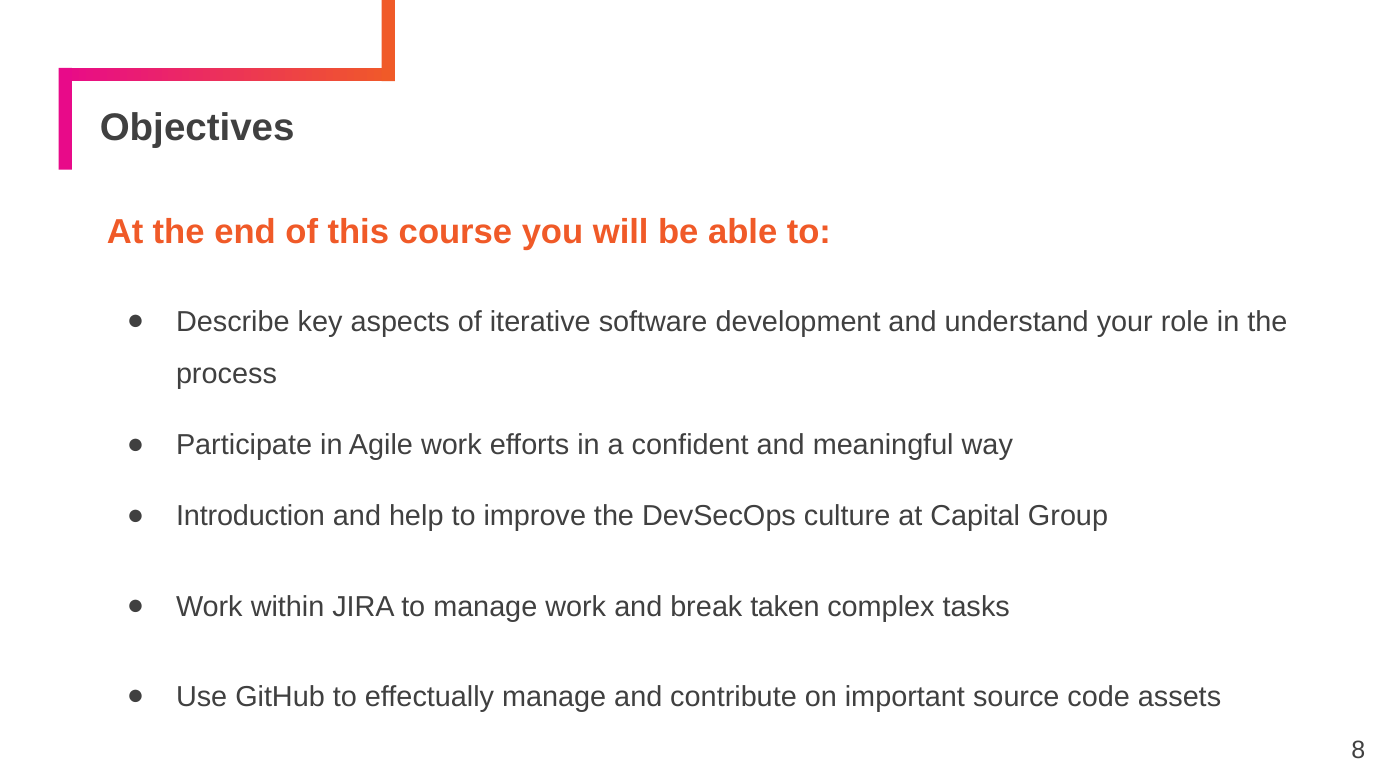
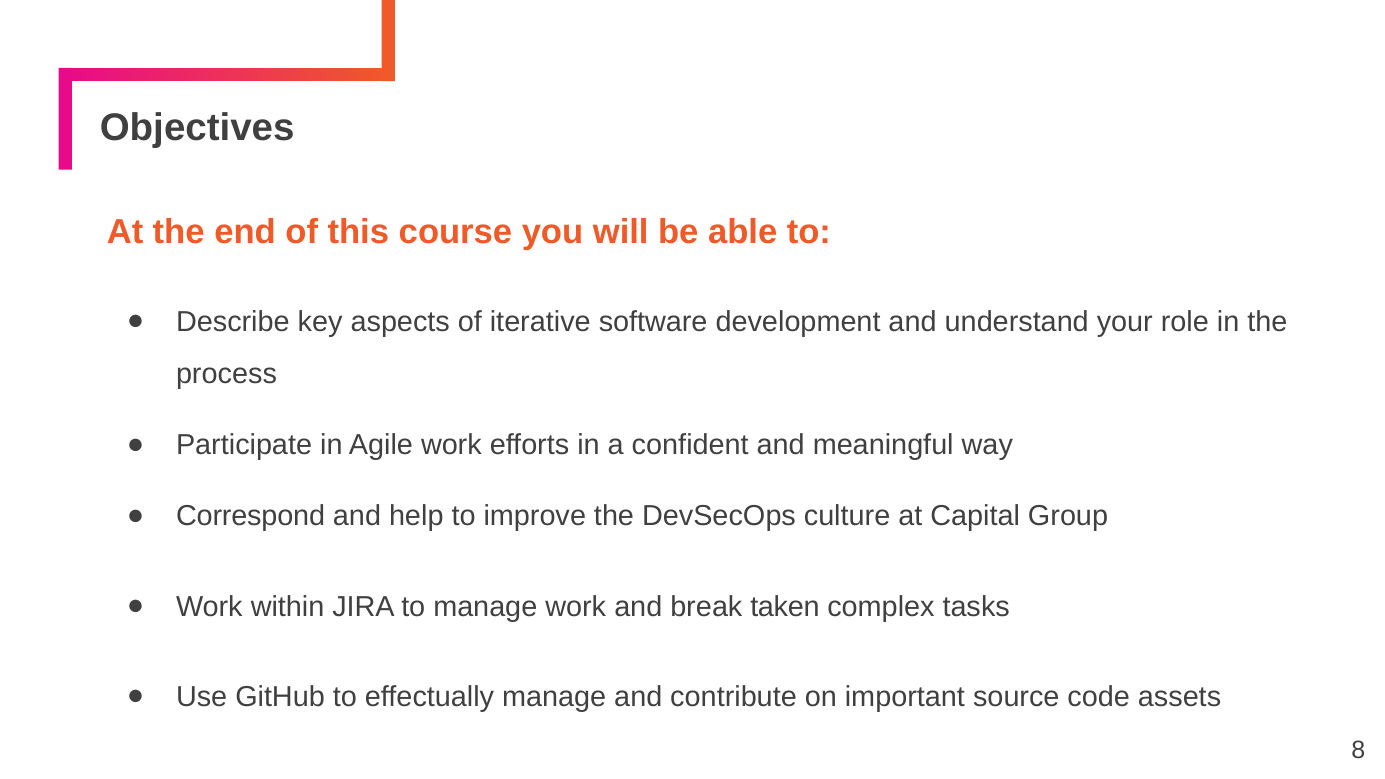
Introduction: Introduction -> Correspond (251, 516)
